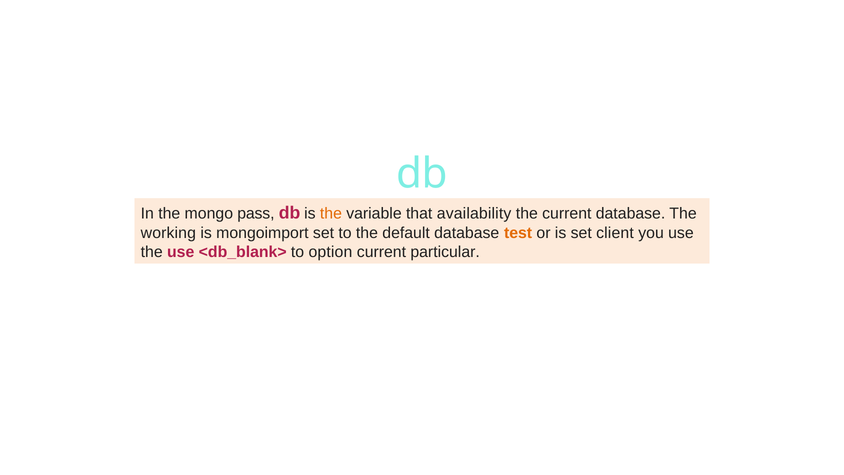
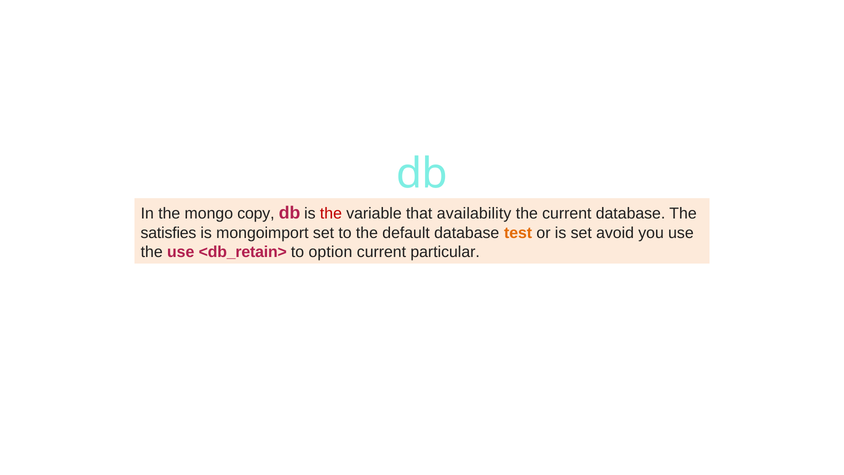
pass: pass -> copy (256, 214)
the colour: orange -> red (331, 214)
working: working -> satisfies (168, 233)
client: client -> avoid (615, 233)
<db_blank>: <db_blank> -> <db_retain> (243, 252)
